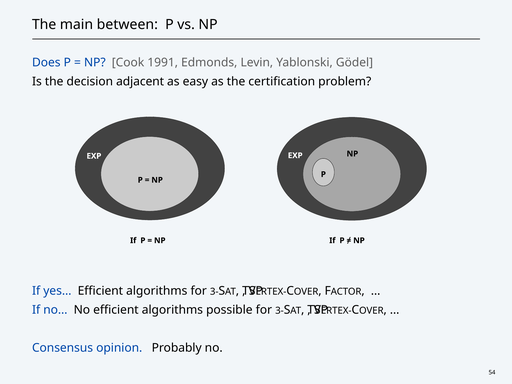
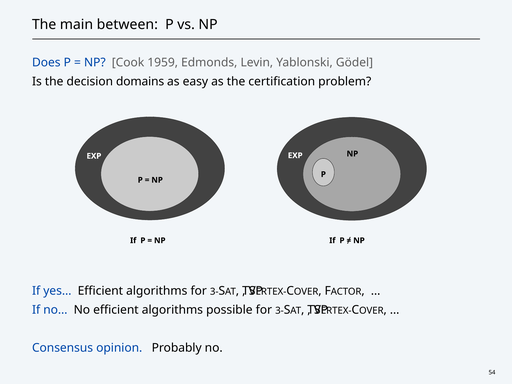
1991: 1991 -> 1959 (163, 63)
adjacent: adjacent -> domains (140, 82)
